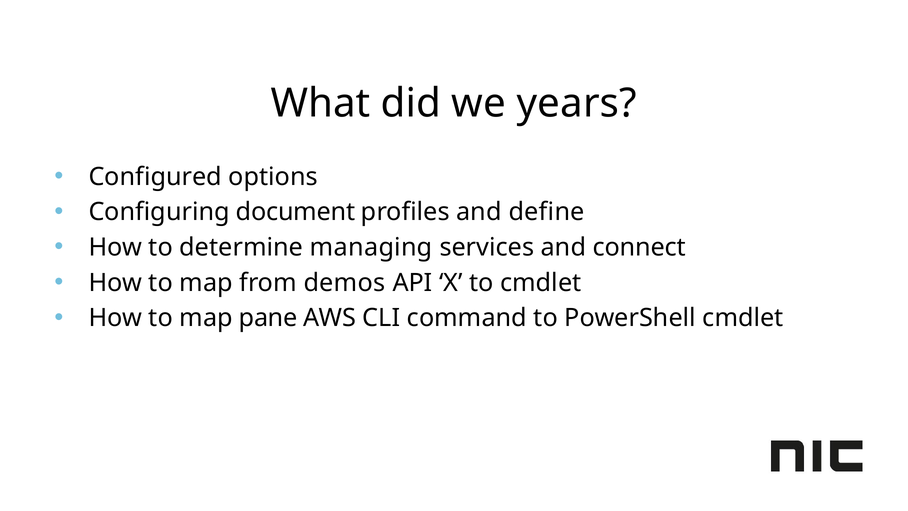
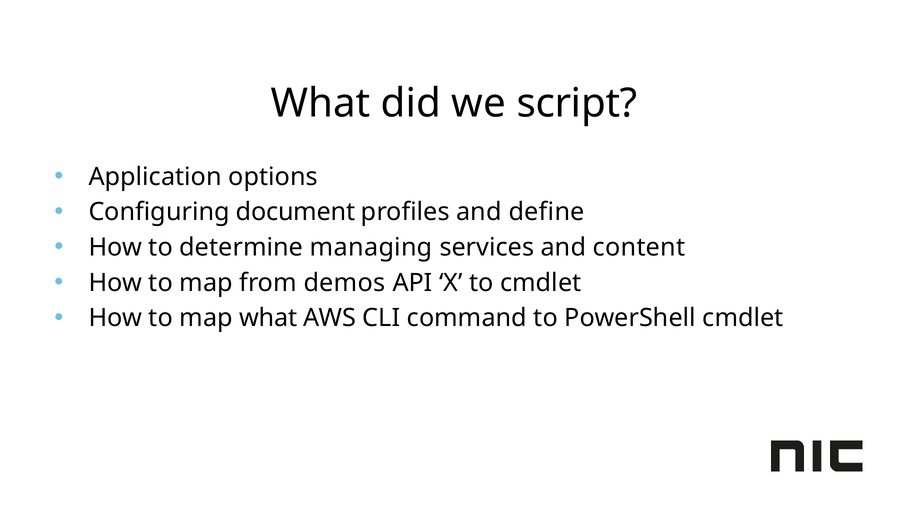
years: years -> script (577, 103)
Configured: Configured -> Application (155, 177)
connect: connect -> content (639, 247)
map pane: pane -> what (268, 318)
